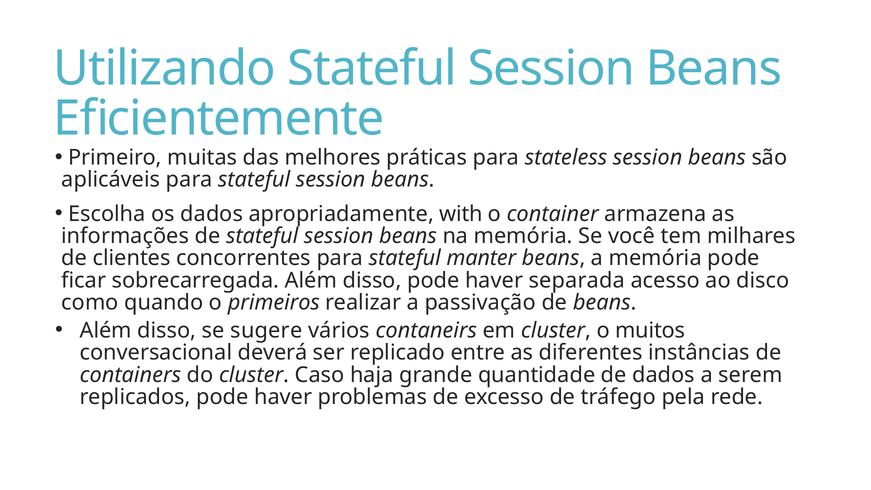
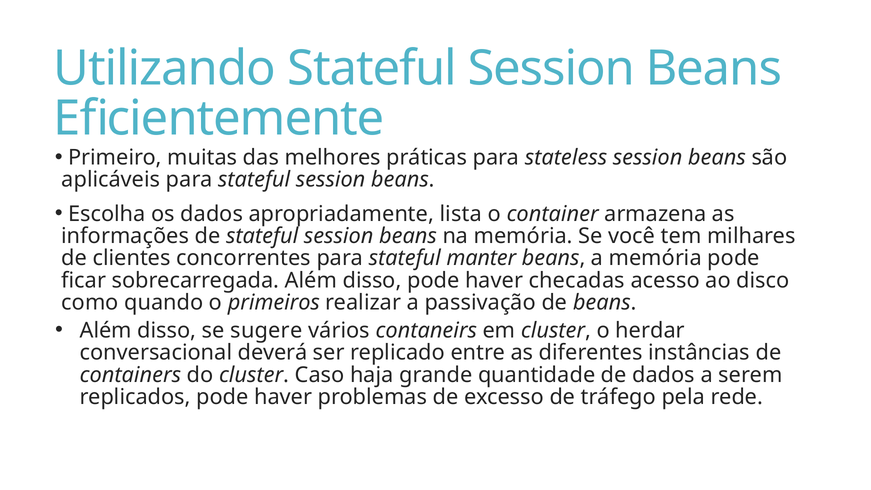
with: with -> lista (461, 214)
separada: separada -> checadas (577, 280)
muitos: muitos -> herdar (650, 330)
